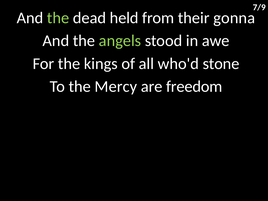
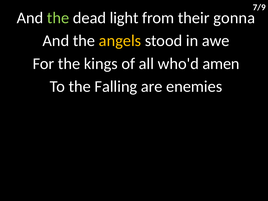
held: held -> light (124, 18)
angels colour: light green -> yellow (120, 41)
stone: stone -> amen (221, 64)
Mercy: Mercy -> Falling (116, 87)
freedom: freedom -> enemies (194, 87)
